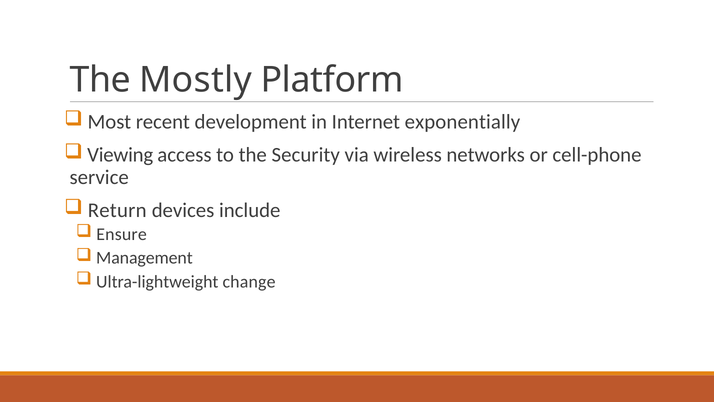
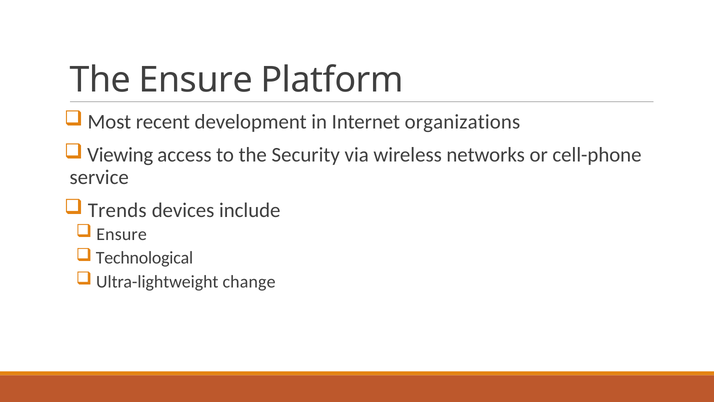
The Mostly: Mostly -> Ensure (196, 80)
exponentially: exponentially -> organizations (462, 122)
Return: Return -> Trends (117, 210)
Management: Management -> Technological (144, 258)
